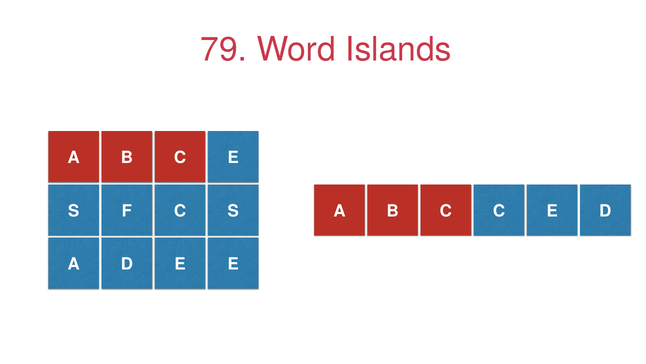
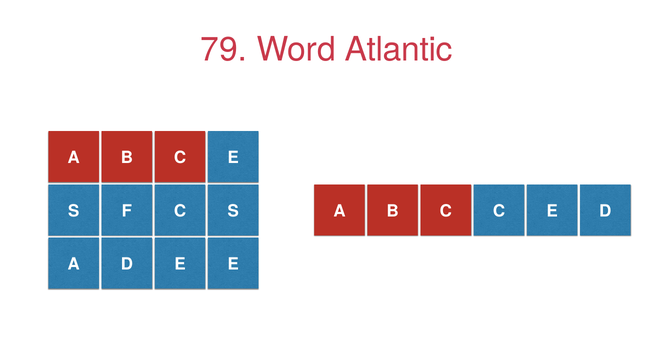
Islands: Islands -> Atlantic (399, 50)
